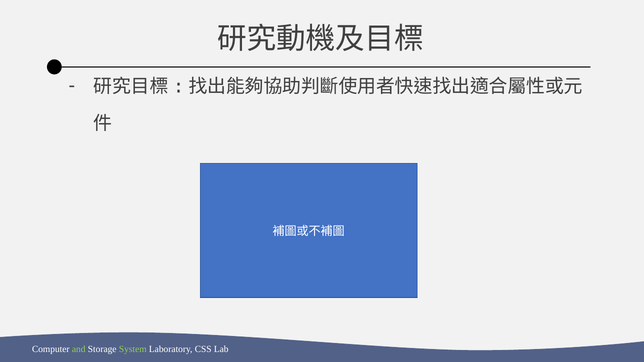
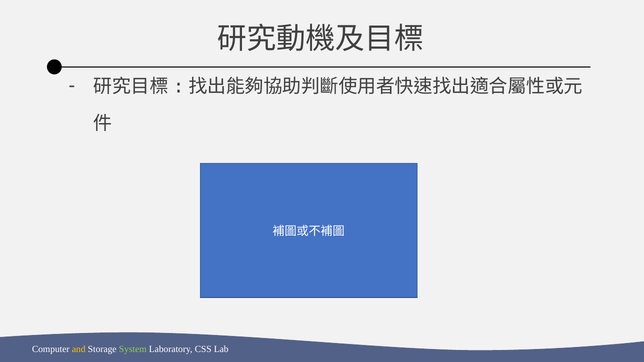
and colour: light green -> yellow (79, 349)
